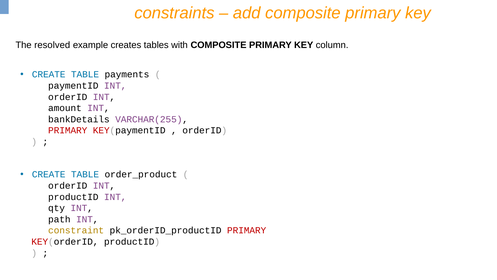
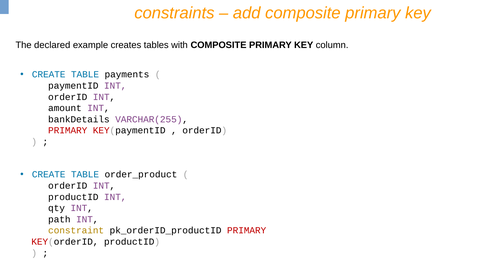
resolved: resolved -> declared (52, 45)
